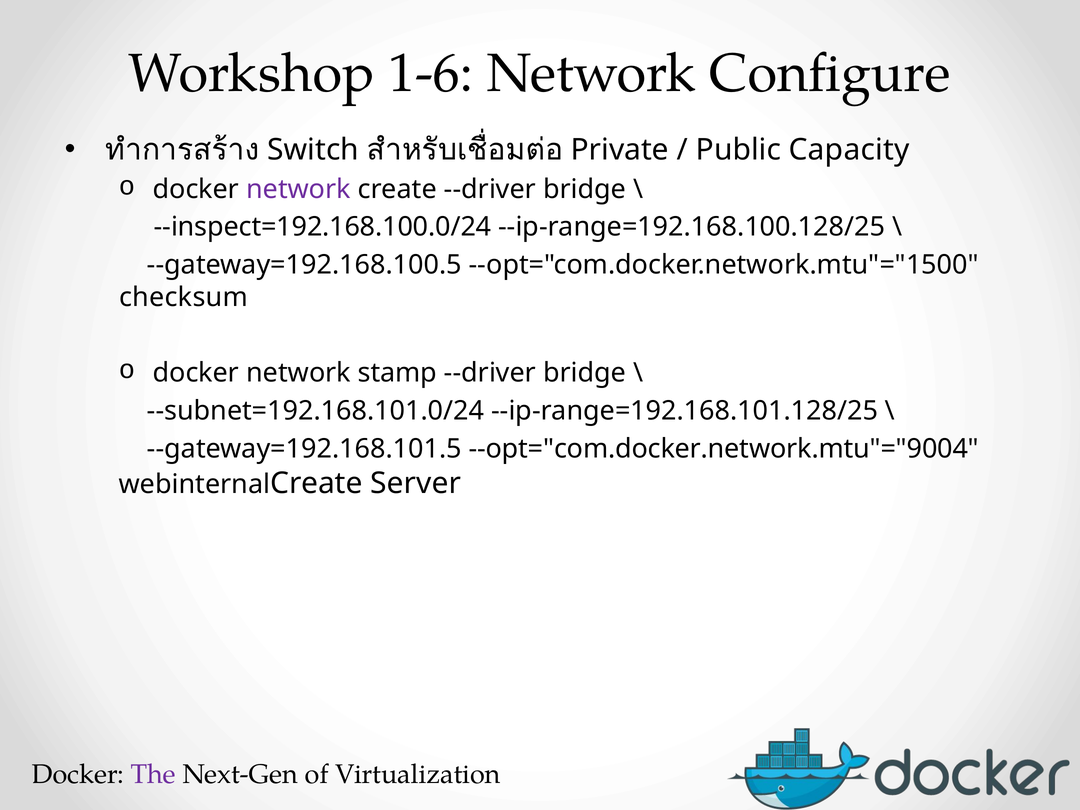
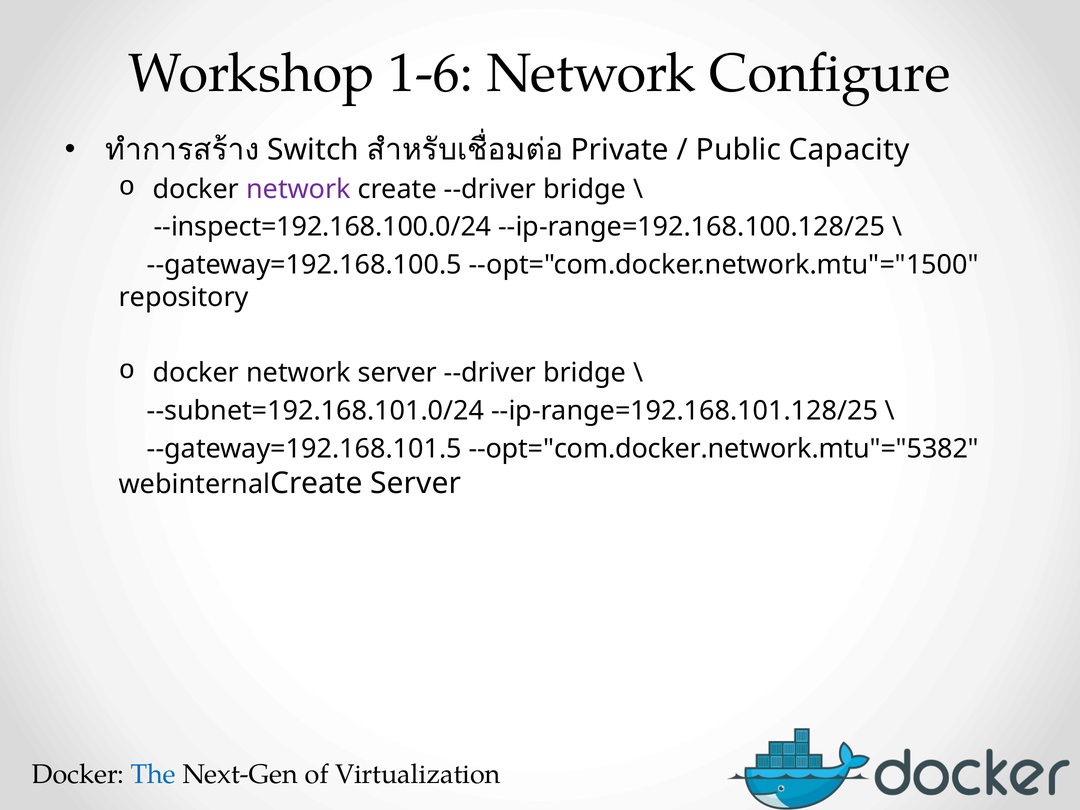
checksum: checksum -> repository (184, 297)
network stamp: stamp -> server (397, 373)
--opt="com.docker.network.mtu"="9004: --opt="com.docker.network.mtu"="9004 -> --opt="com.docker.network.mtu"="5382 (724, 449)
The colour: purple -> blue (153, 774)
